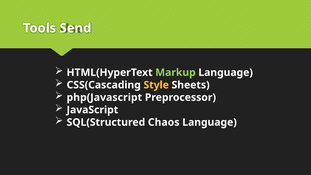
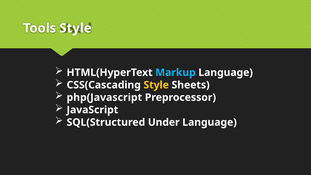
Tools Send: Send -> Style (75, 28)
Markup colour: light green -> light blue (175, 72)
Chaos: Chaos -> Under (164, 122)
